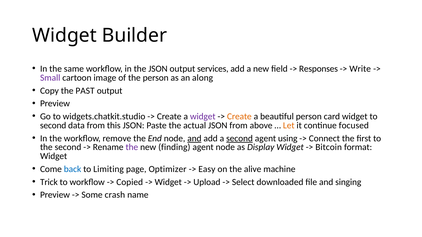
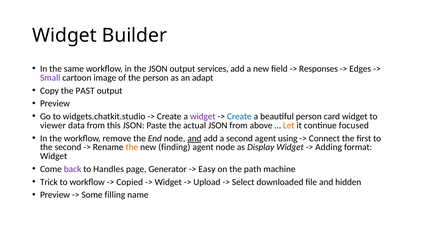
Write: Write -> Edges (360, 69)
along: along -> adapt (203, 78)
Create colour: orange -> blue (239, 117)
second: second -> viewer (53, 126)
second underline: present -> none (240, 139)
the colour: purple -> orange (132, 148)
Bitcoin: Bitcoin -> Adding (329, 148)
back colour: blue -> purple (73, 169)
Limiting: Limiting -> Handles (109, 169)
Optimizer: Optimizer -> Generator (168, 169)
alive: alive -> path (253, 169)
singing: singing -> hidden (348, 182)
crash: crash -> filling (115, 195)
